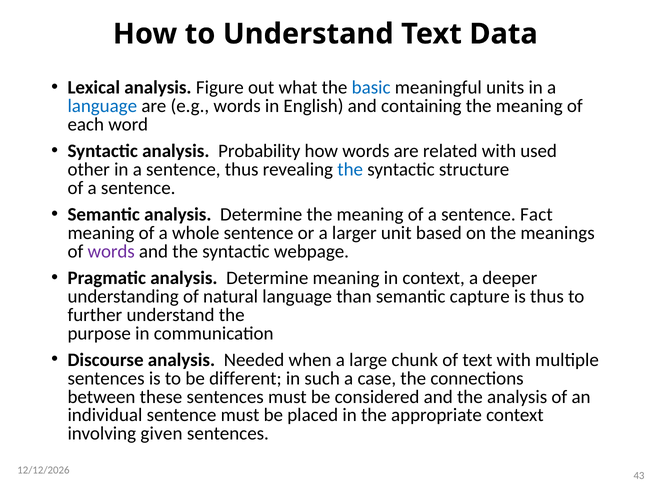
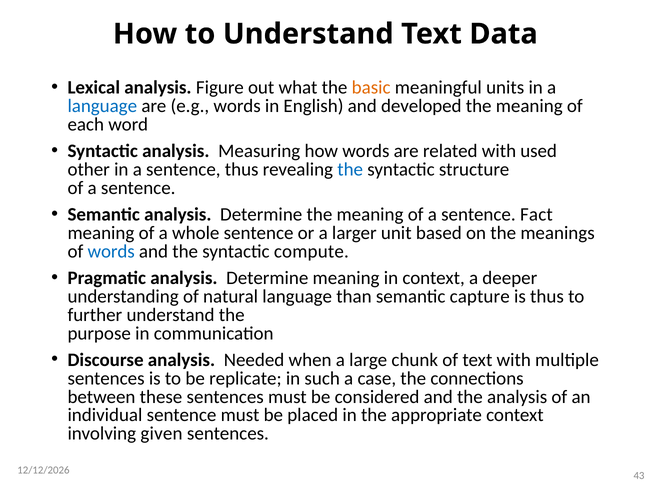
basic colour: blue -> orange (371, 88)
containing: containing -> developed (421, 106)
Probability: Probability -> Measuring (259, 151)
words colour: purple -> blue (111, 252)
webpage: webpage -> compute (311, 252)
different: different -> replicate (245, 379)
